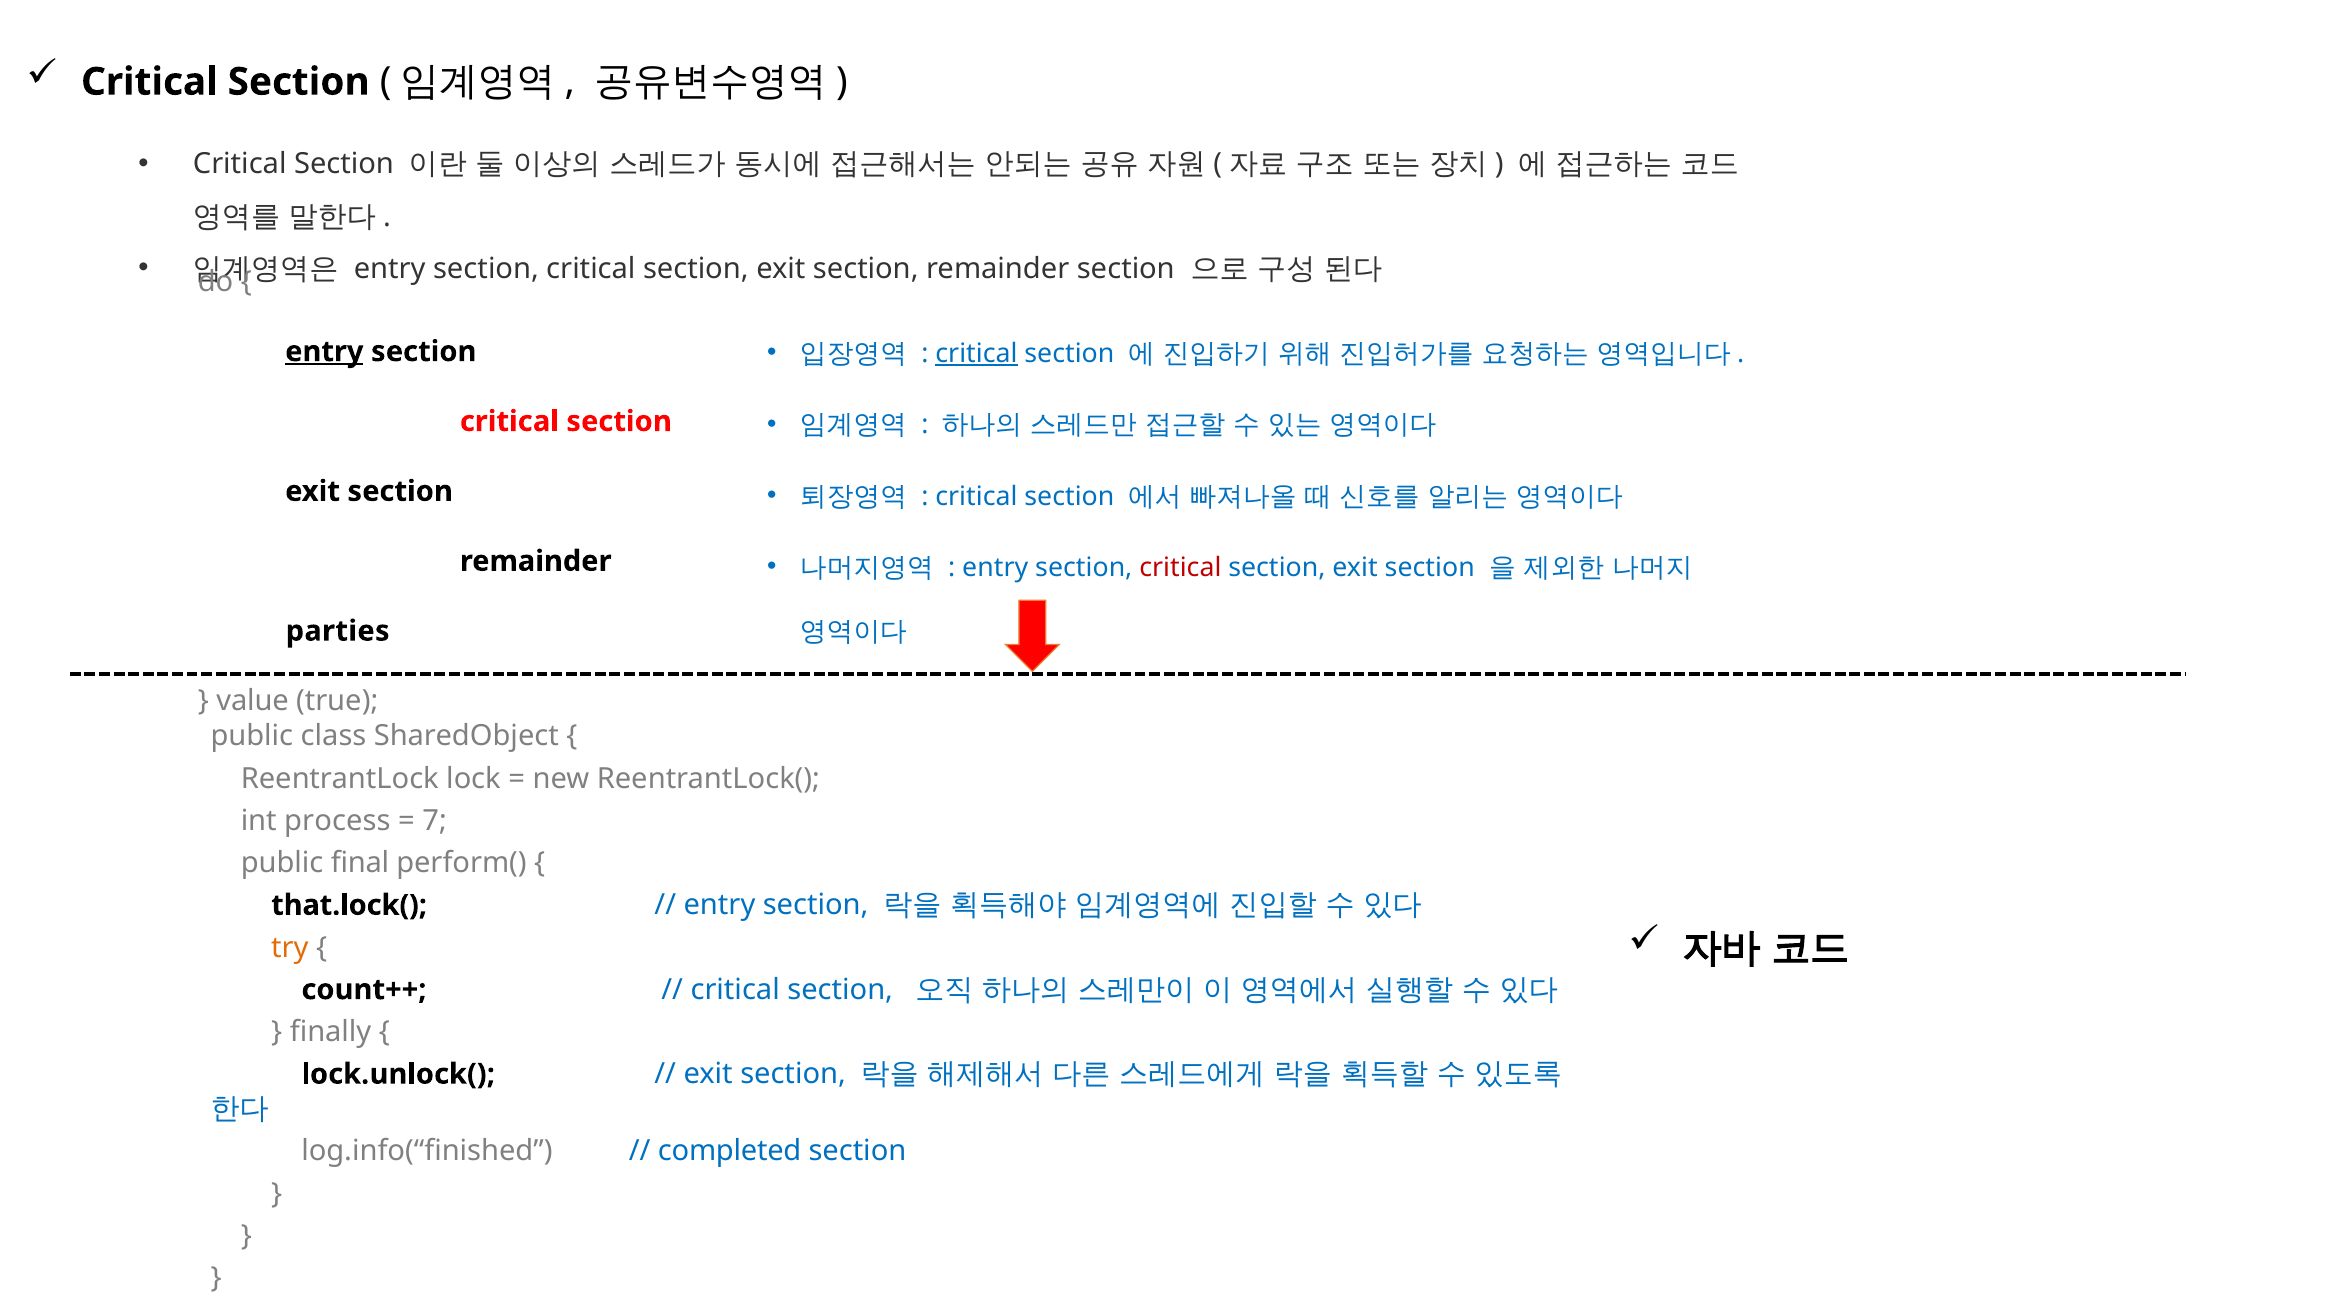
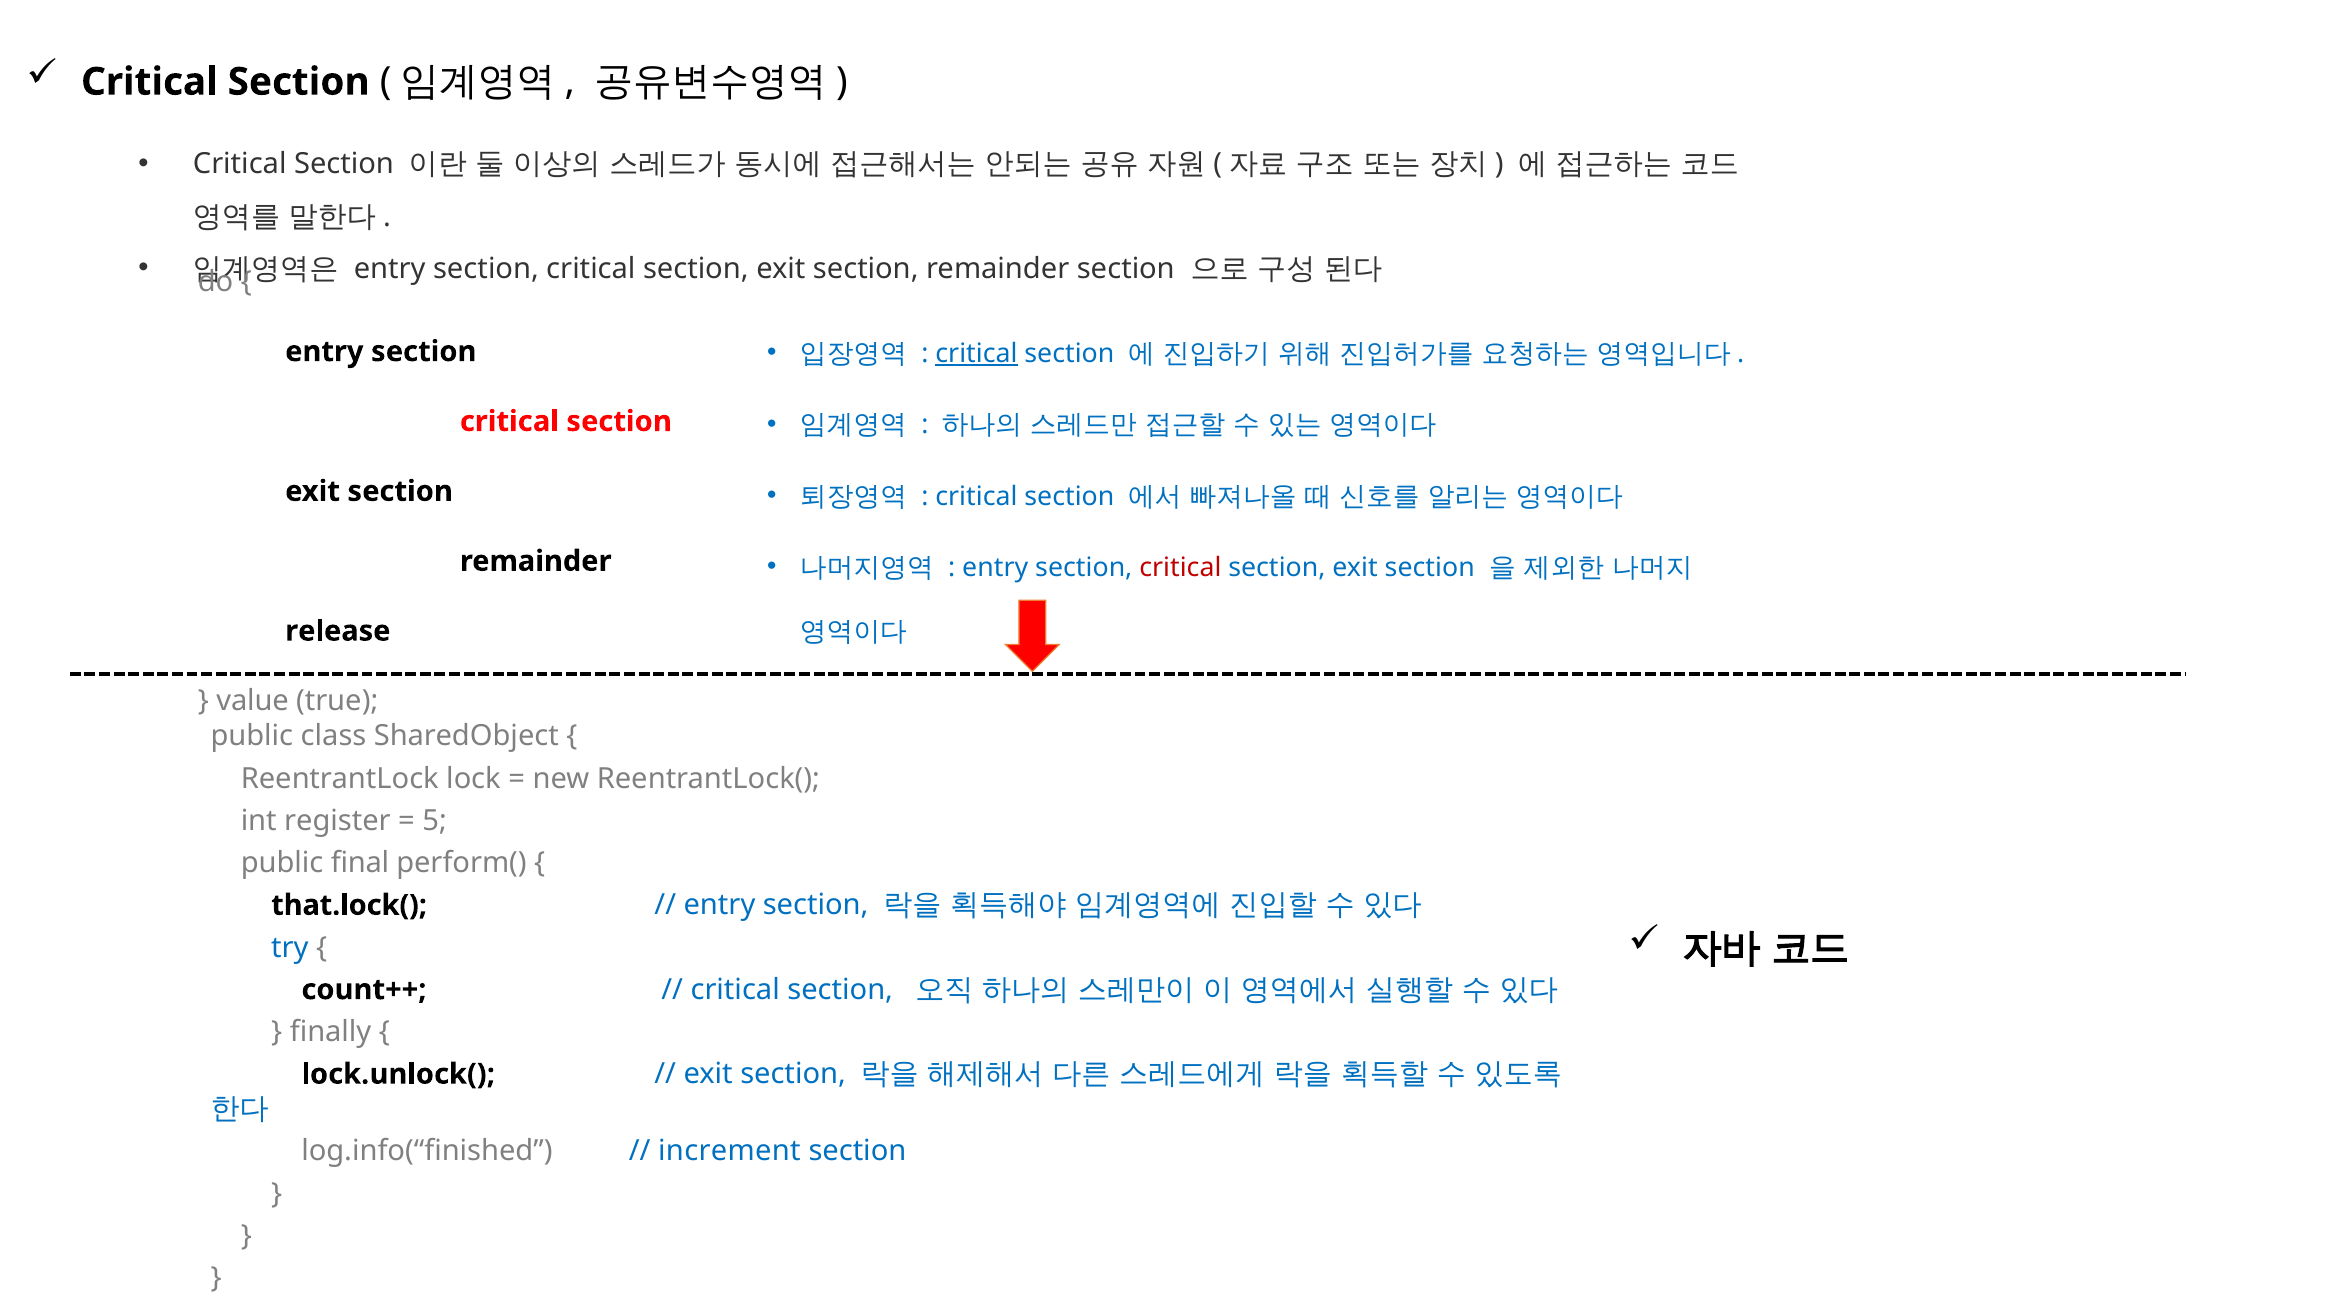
entry underline: present -> none (324, 352)
parties: parties -> release (338, 631)
process: process -> register (337, 821)
7: 7 -> 5 (435, 821)
try colour: orange -> blue (290, 948)
completed: completed -> increment (729, 1152)
